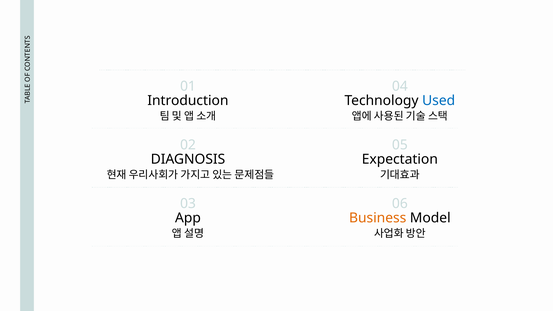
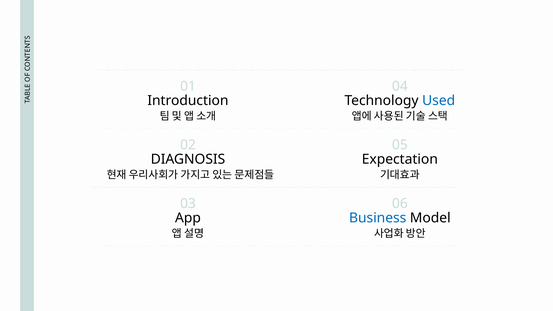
Business colour: orange -> blue (378, 218)
